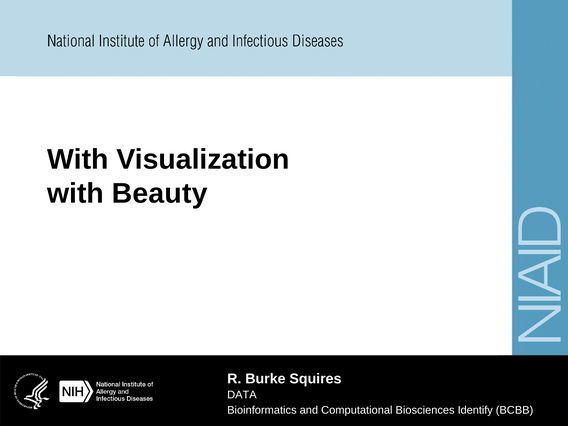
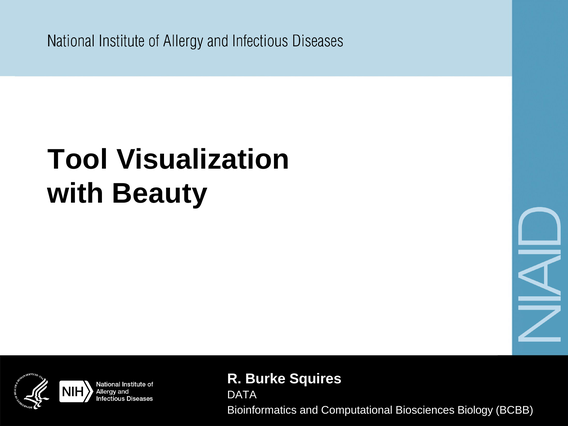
With: With -> Tool (78, 159)
Identify: Identify -> Biology (475, 410)
